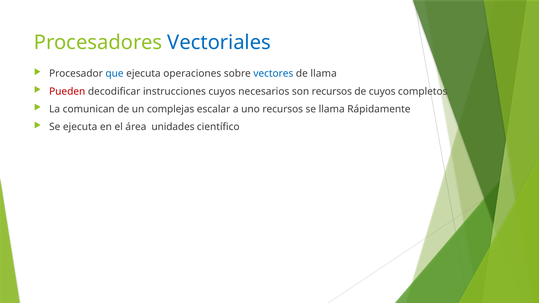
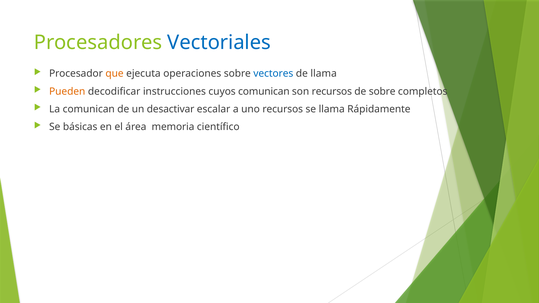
que colour: blue -> orange (115, 74)
Pueden colour: red -> orange (67, 91)
cuyos necesarios: necesarios -> comunican (264, 91)
de cuyos: cuyos -> sobre (382, 91)
complejas: complejas -> desactivar (171, 109)
Se ejecuta: ejecuta -> básicas (80, 127)
unidades: unidades -> memoria (173, 127)
